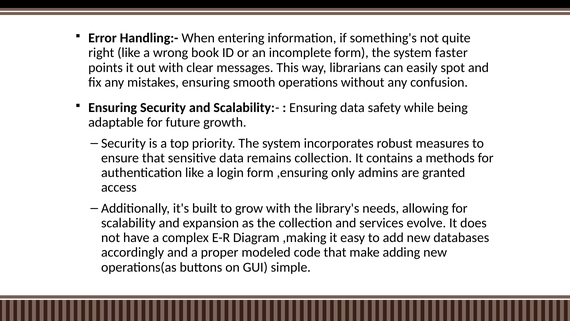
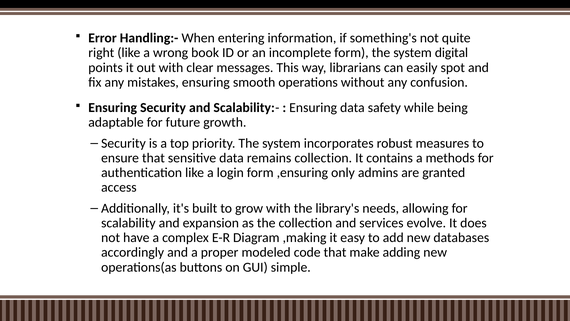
faster: faster -> digital (451, 53)
